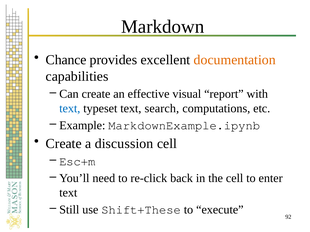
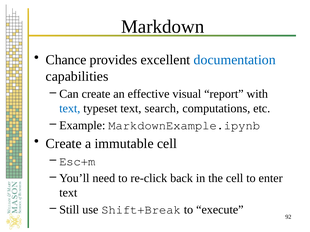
documentation colour: orange -> blue (235, 60)
discussion: discussion -> immutable (124, 144)
Shift+These: Shift+These -> Shift+Break (141, 210)
